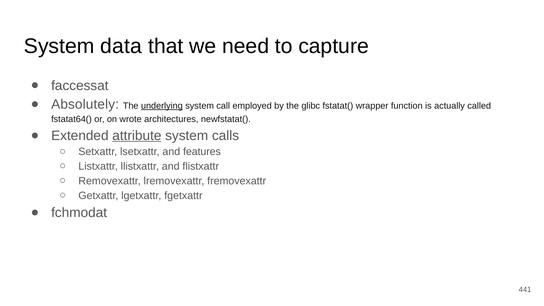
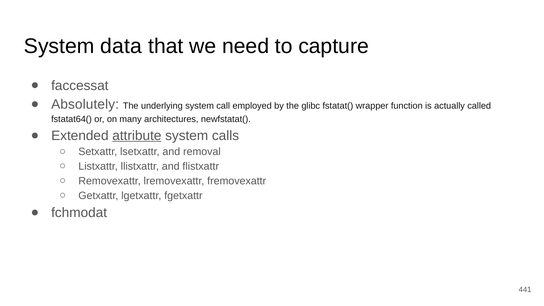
underlying underline: present -> none (162, 106)
wrote: wrote -> many (131, 119)
features: features -> removal (202, 152)
